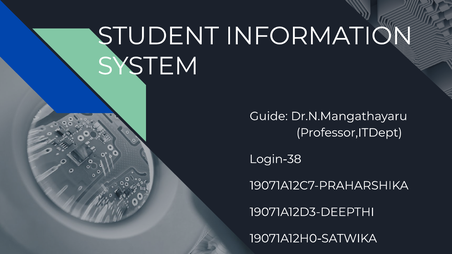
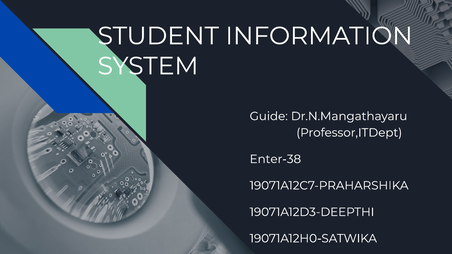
Login-38: Login-38 -> Enter-38 (275, 159)
